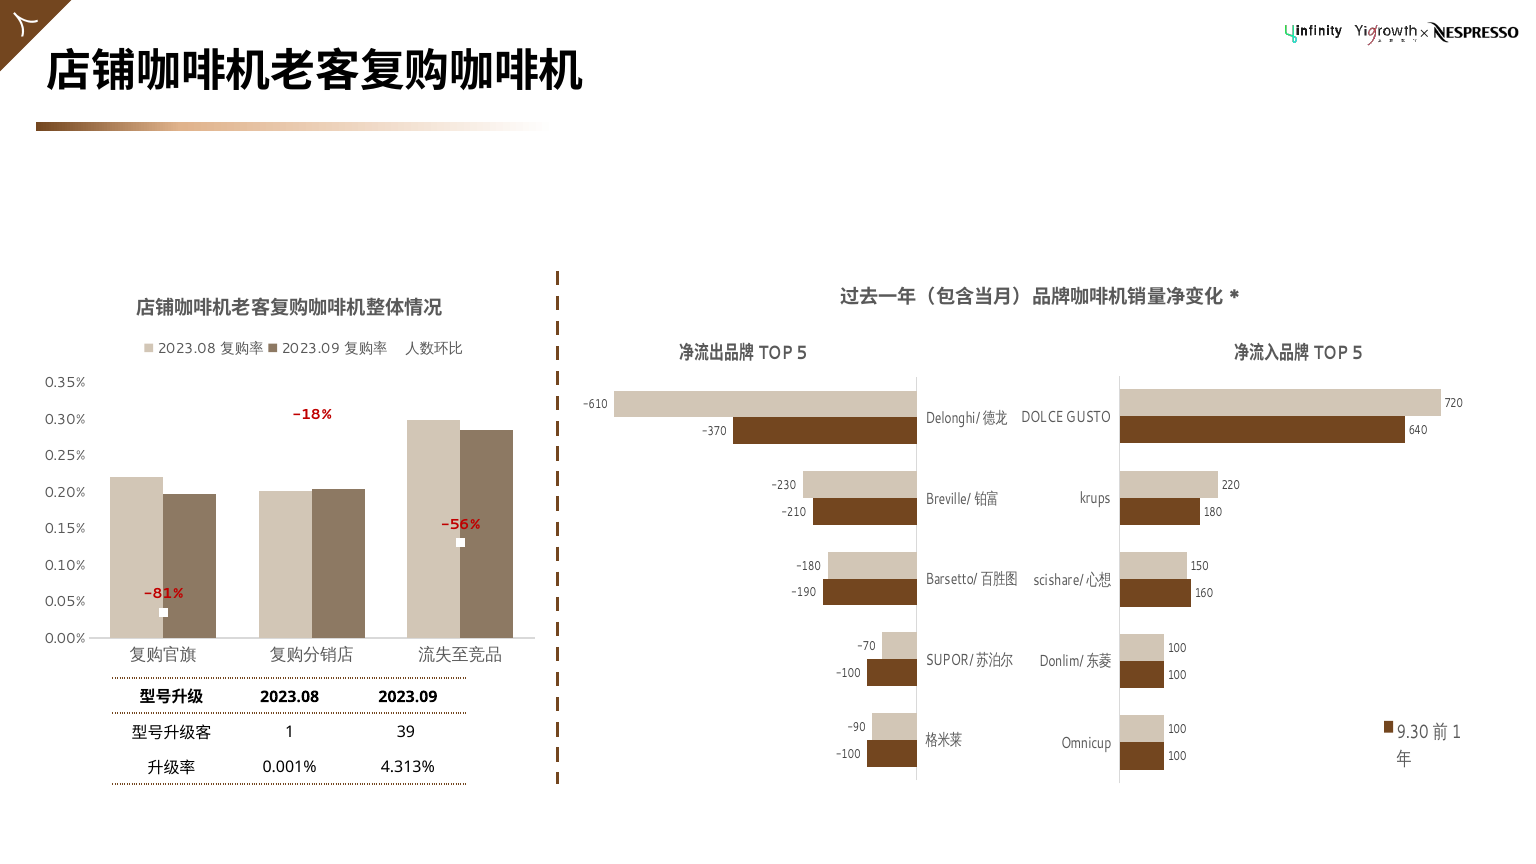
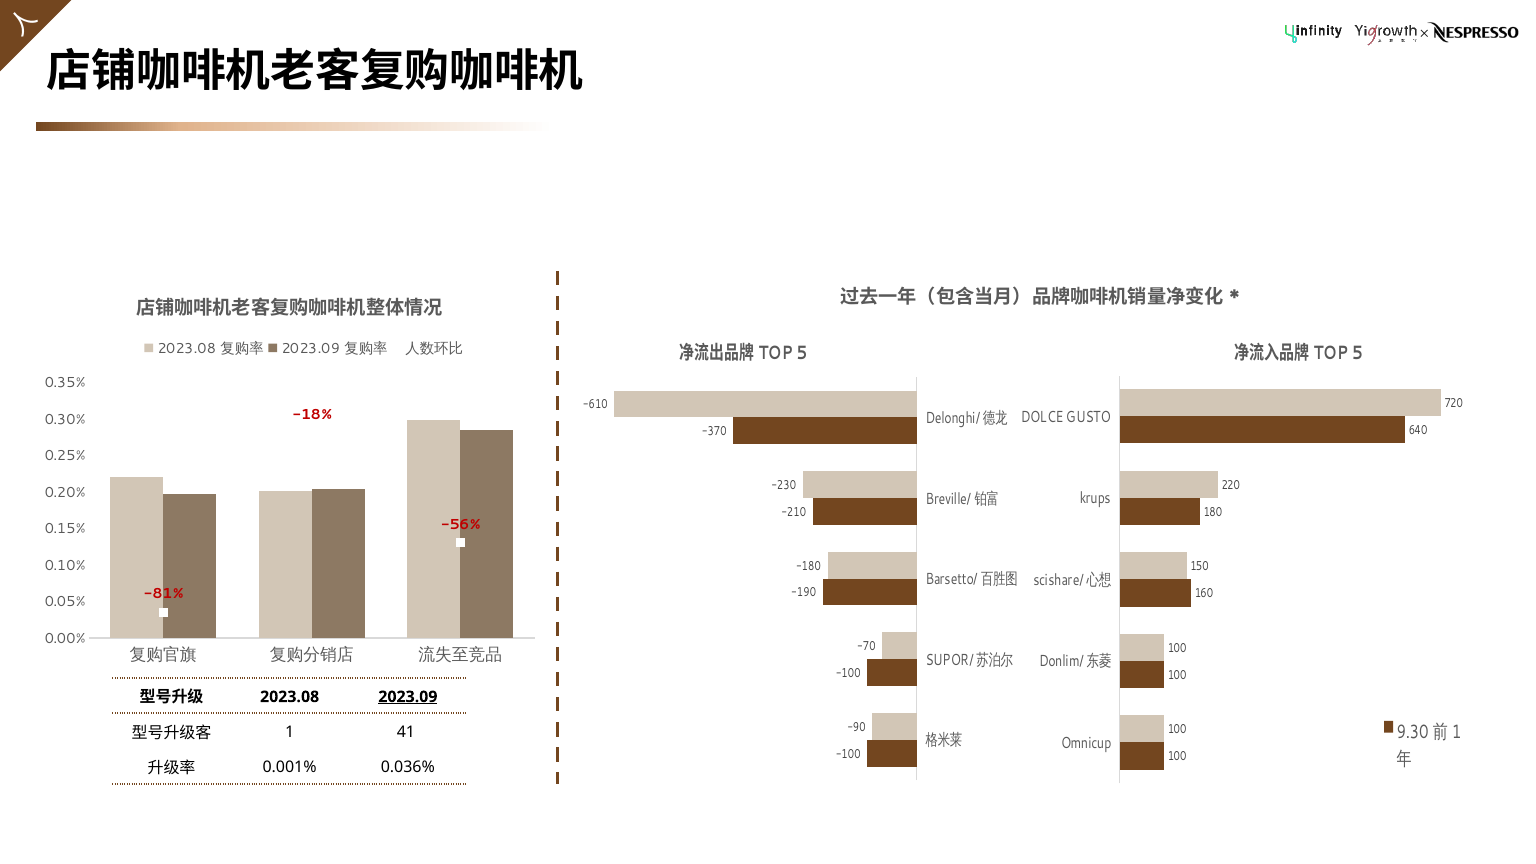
2023.09 underline: none -> present (408, 697)
39: 39 -> 41 (406, 732)
4.313%: 4.313% -> 0.036% (408, 768)
